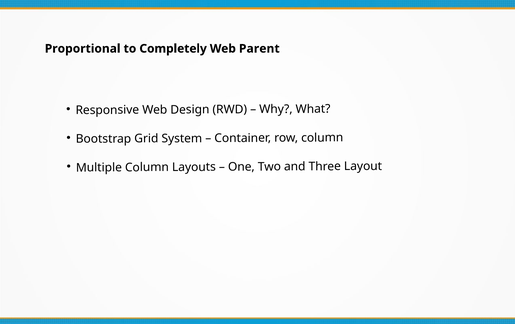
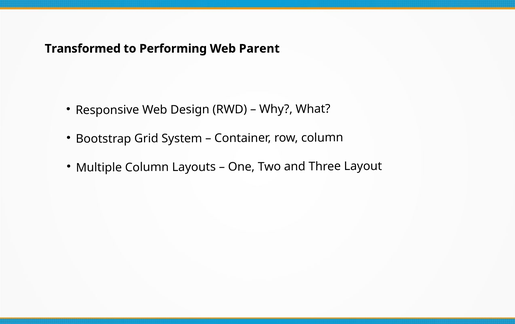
Proportional: Proportional -> Transformed (83, 49)
Completely: Completely -> Performing (173, 49)
